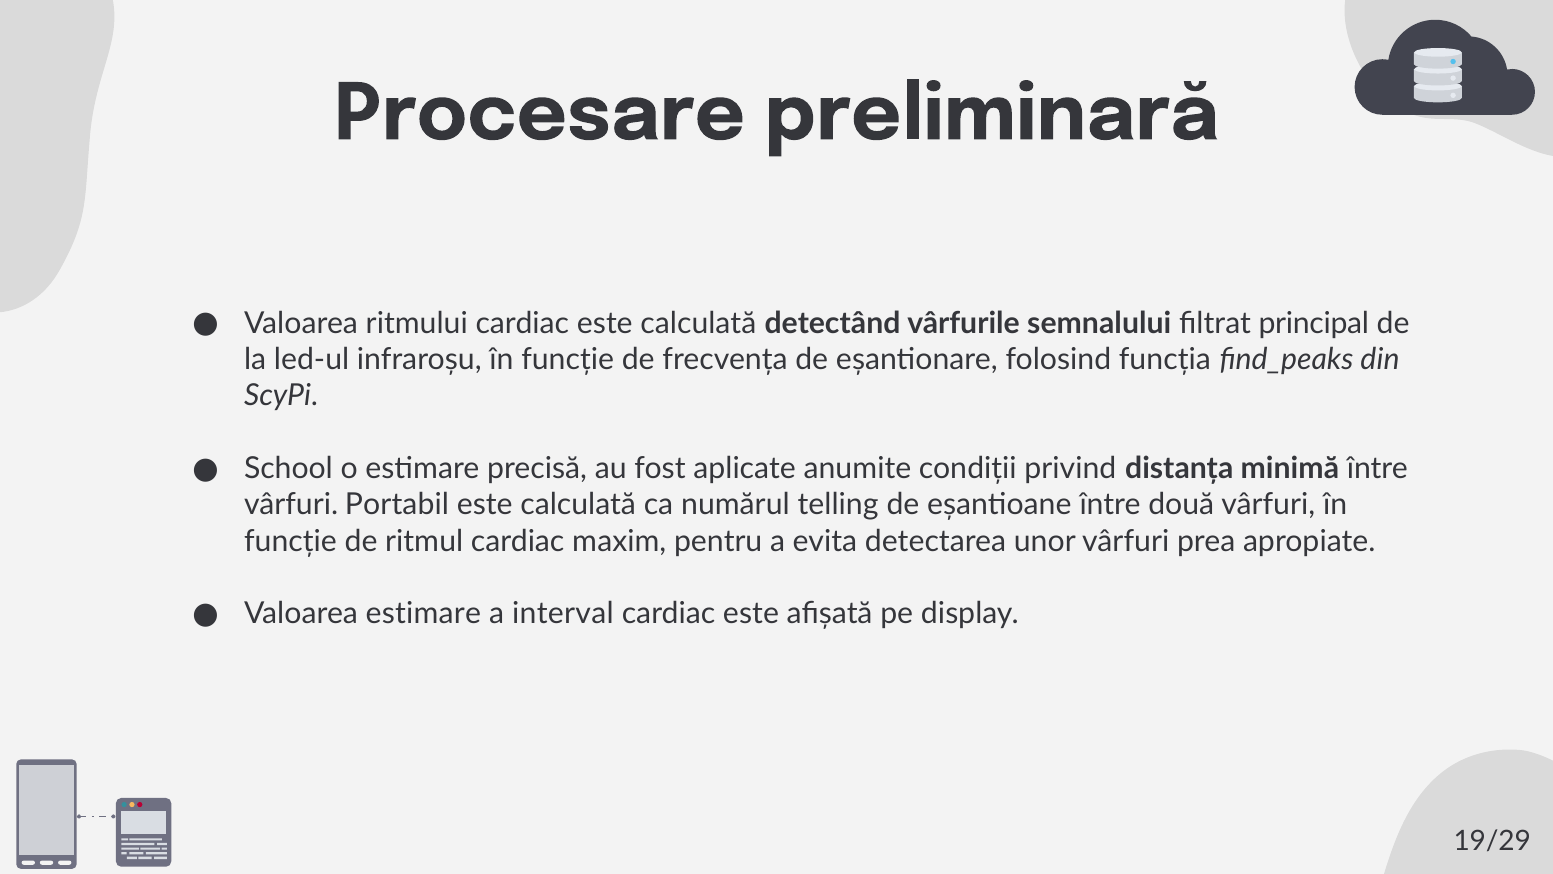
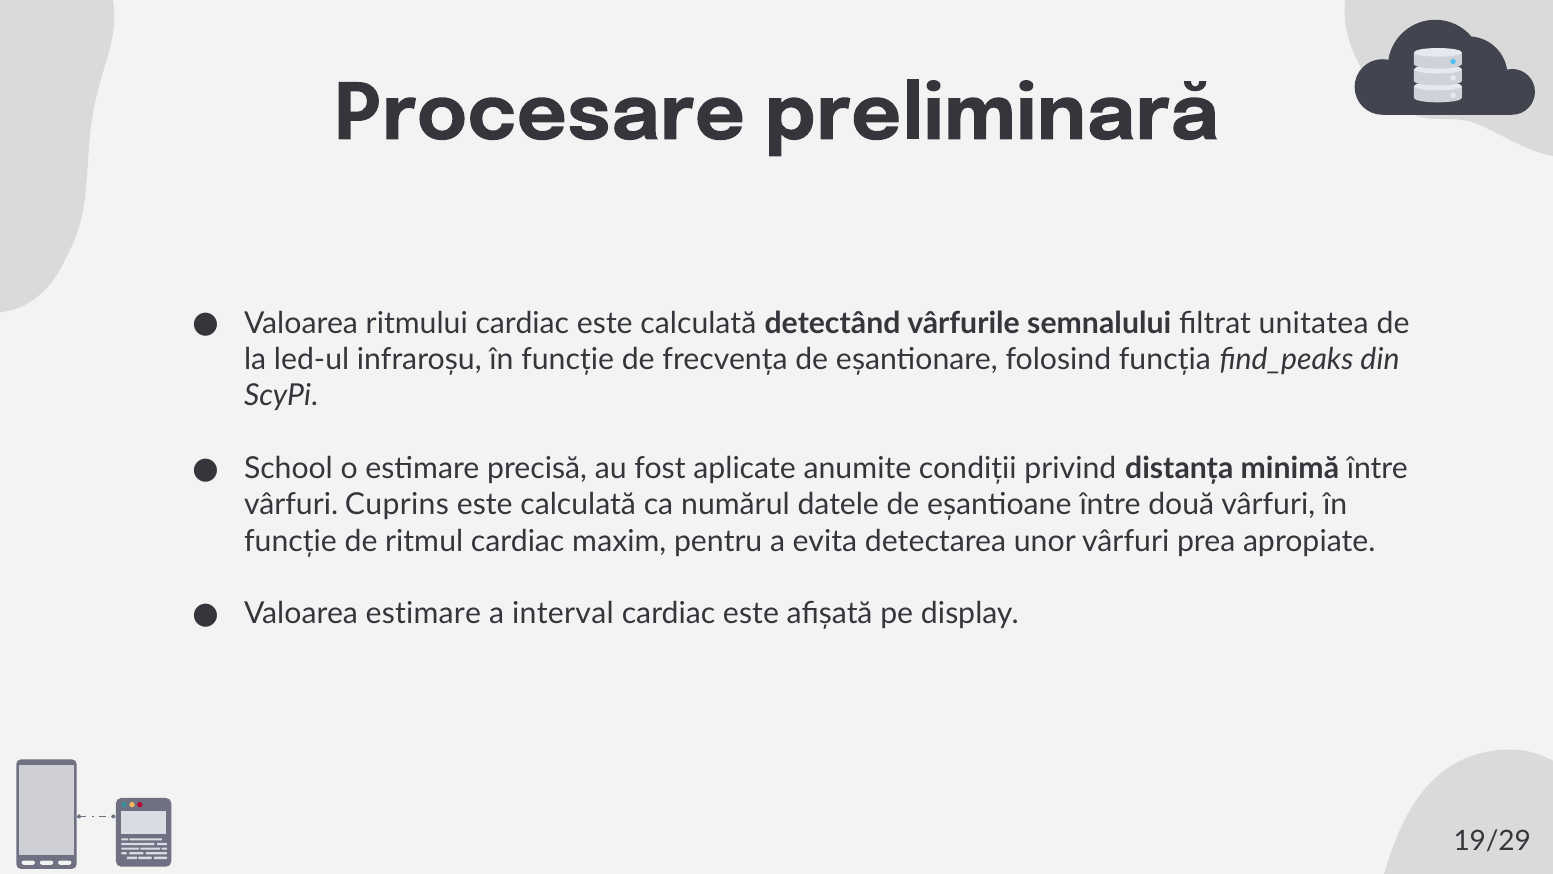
principal: principal -> unitatea (1314, 323)
Portabil: Portabil -> Cuprins (397, 505)
telling: telling -> datele (838, 505)
